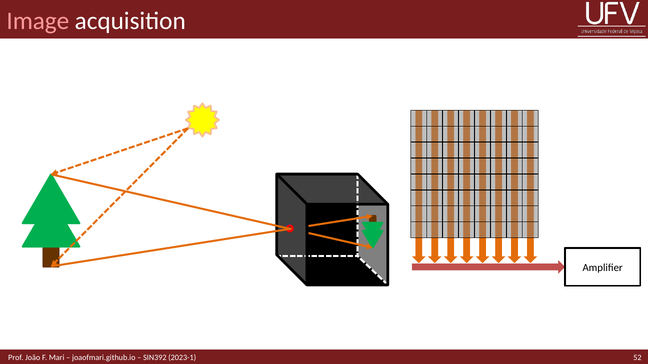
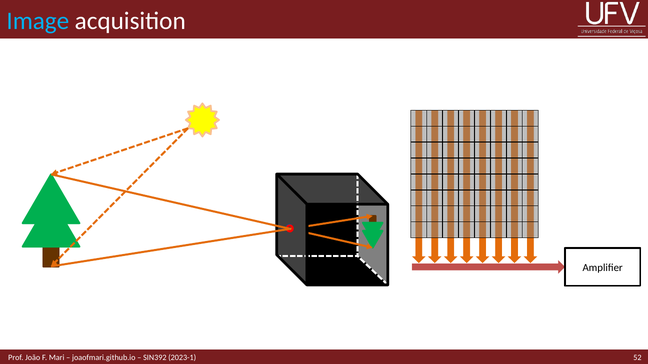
Image colour: pink -> light blue (38, 21)
